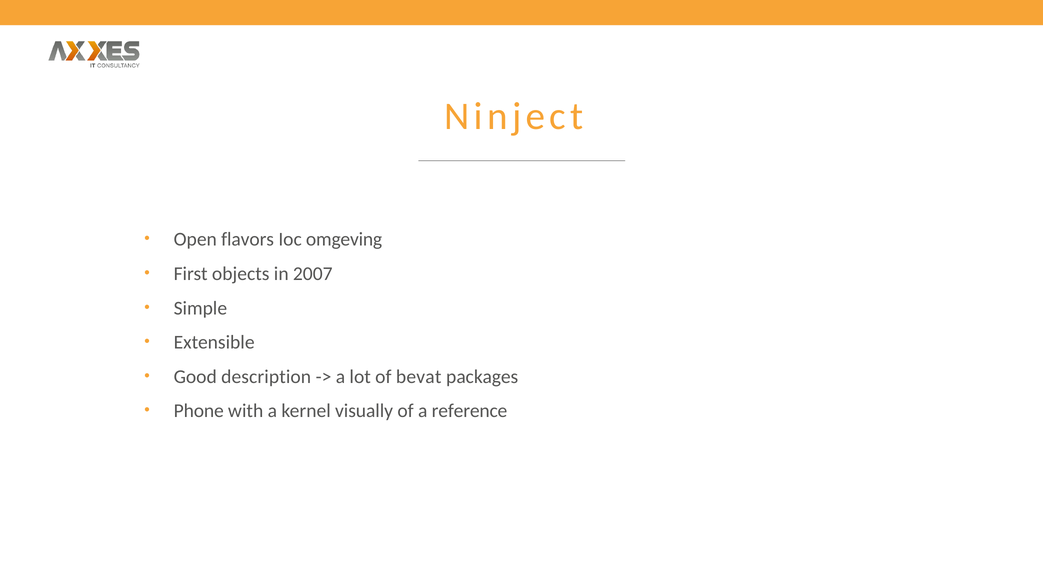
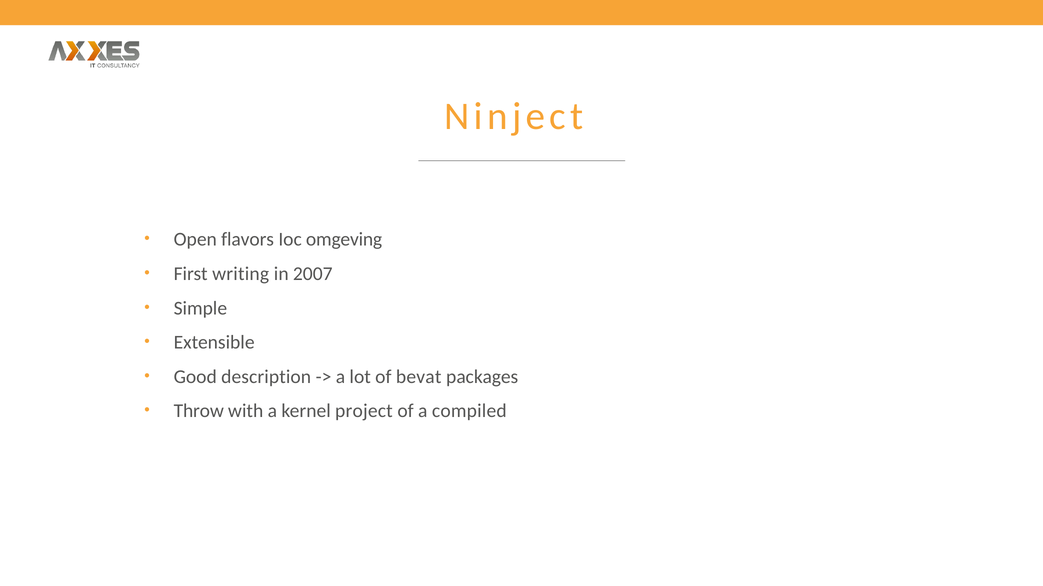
objects: objects -> writing (241, 274)
Phone: Phone -> Throw (199, 411)
visually: visually -> project (364, 411)
reference: reference -> compiled (469, 411)
